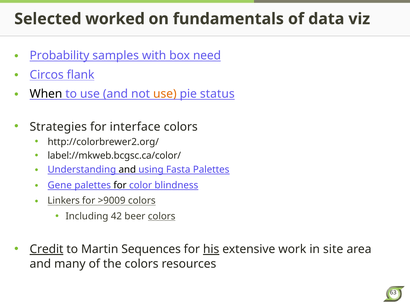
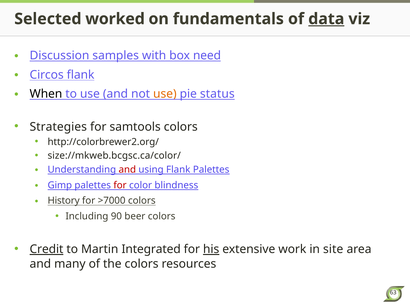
data underline: none -> present (326, 19)
Probability: Probability -> Discussion (59, 56)
interface: interface -> samtools (135, 127)
label://mkweb.bcgsc.ca/color/: label://mkweb.bcgsc.ca/color/ -> size://mkweb.bcgsc.ca/color/ (114, 156)
and colour: black -> red (127, 169)
using Fasta: Fasta -> Flank (178, 169)
Gene: Gene -> Gimp (60, 185)
for colour: black -> red (120, 185)
Linkers: Linkers -> History (64, 200)
>9009: >9009 -> >7000 (112, 200)
42: 42 -> 90 (116, 216)
colors underline: present -> none (162, 216)
Sequences: Sequences -> Integrated (151, 249)
